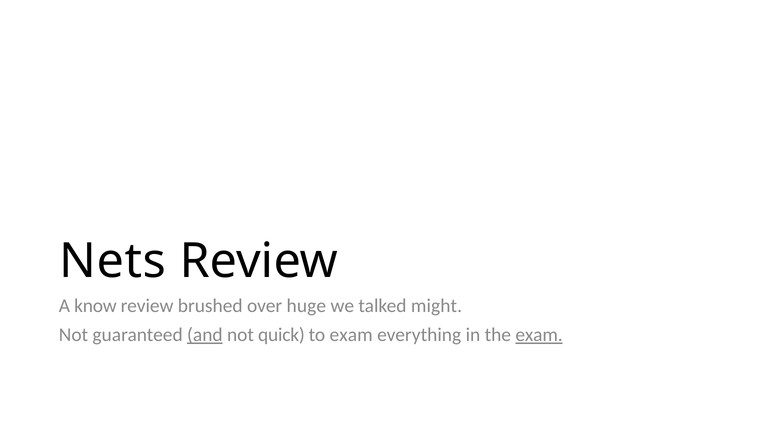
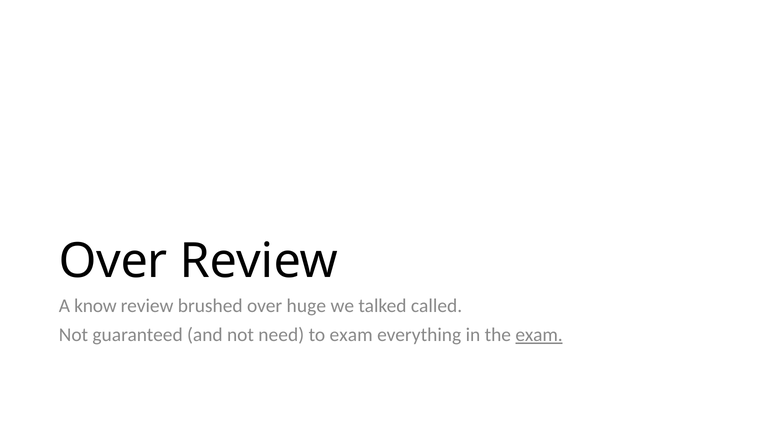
Nets: Nets -> Over (113, 261)
might: might -> called (437, 306)
and underline: present -> none (205, 335)
quick: quick -> need (281, 335)
